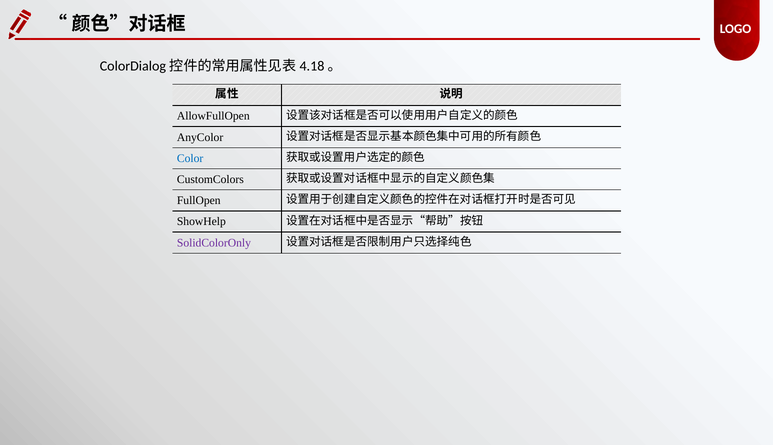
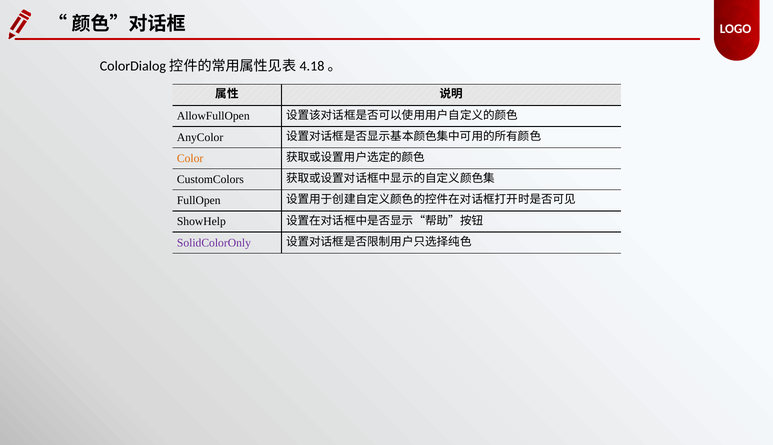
Color colour: blue -> orange (190, 158)
